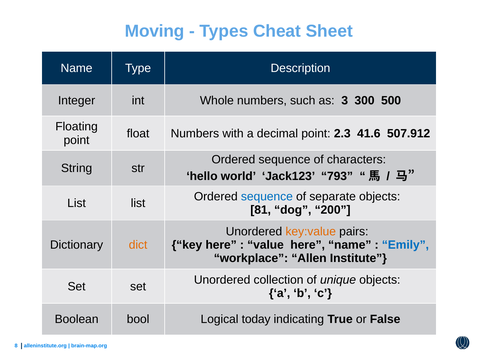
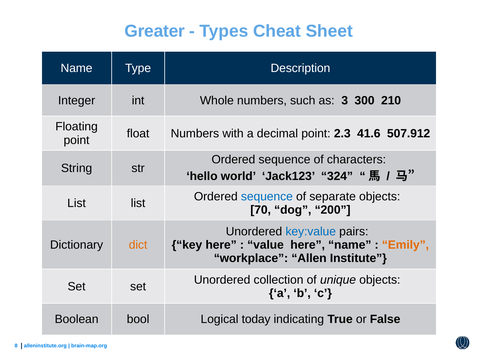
Moving: Moving -> Greater (155, 31)
500: 500 -> 210 (391, 100)
793: 793 -> 324 (337, 176)
81: 81 -> 70 (261, 210)
key:value colour: orange -> blue (311, 231)
Emily colour: blue -> orange (405, 244)
